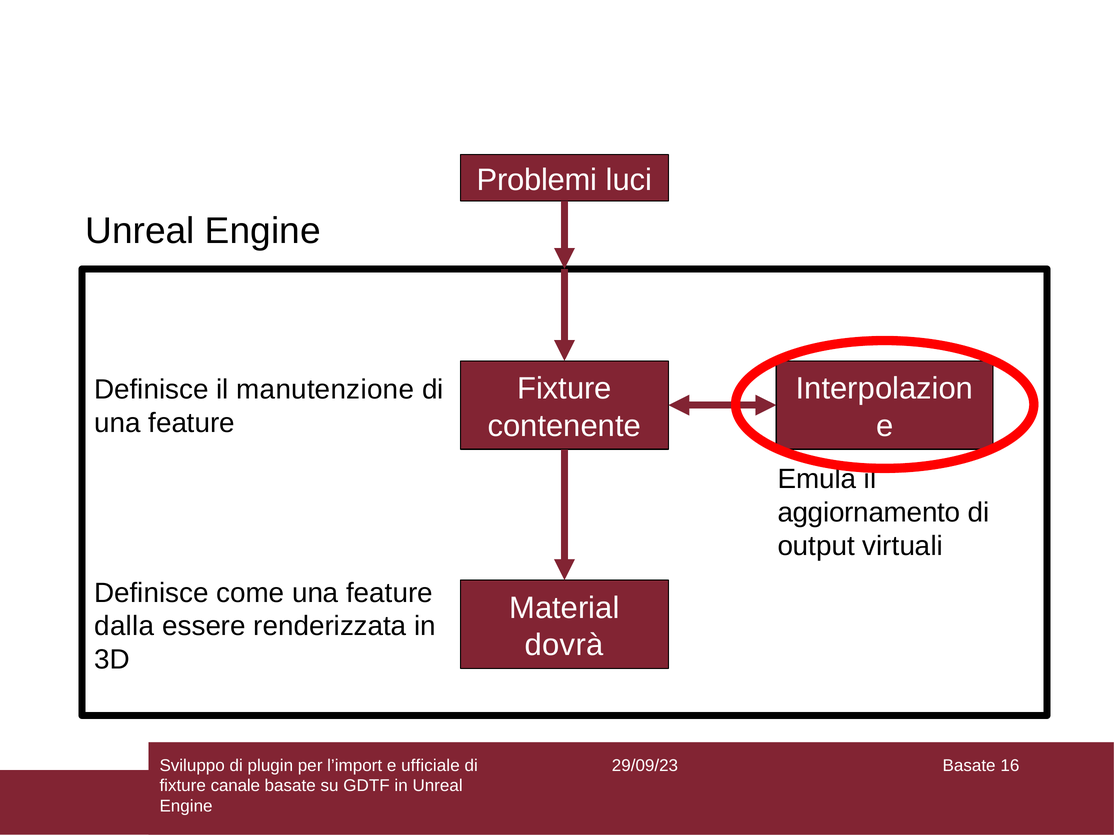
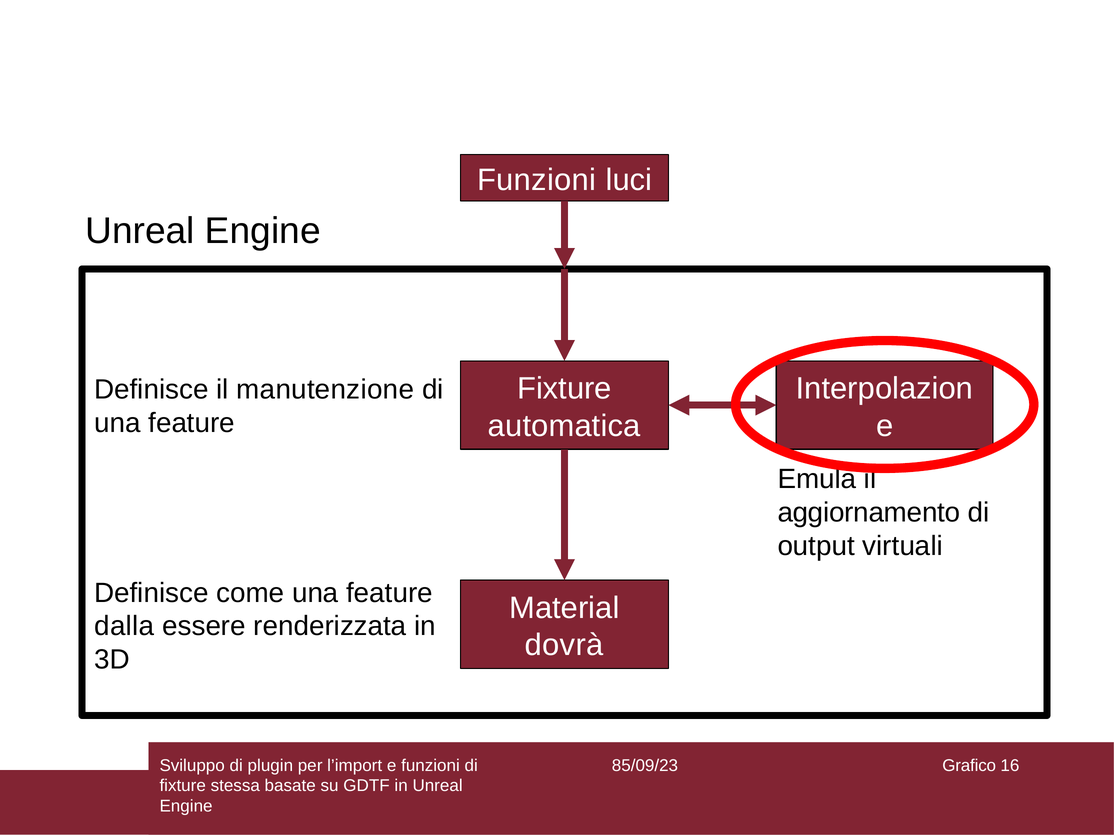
Problemi: Problemi -> Funzioni (537, 180)
contenente: contenente -> automatica (564, 426)
e ufficiale: ufficiale -> funzioni (430, 766)
29/09/23: 29/09/23 -> 85/09/23 (645, 766)
Basate: Basate -> Grafico (969, 766)
canale: canale -> stessa (235, 786)
